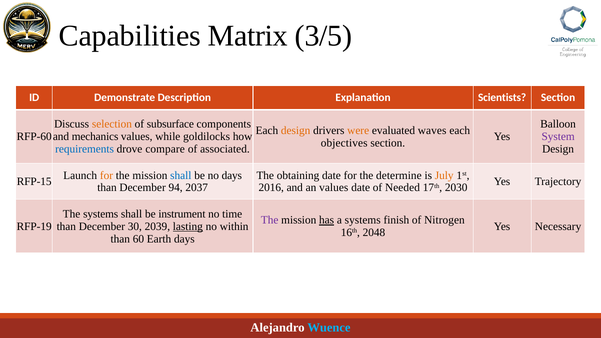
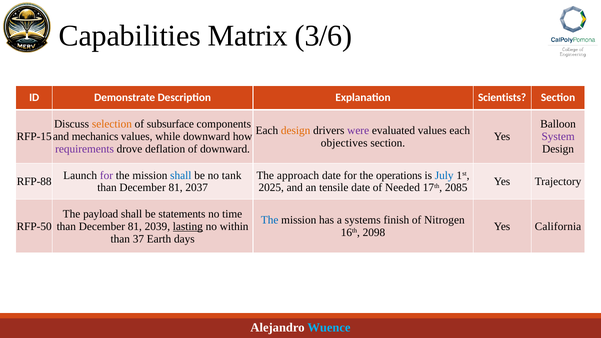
3/5: 3/5 -> 3/6 (324, 36)
were colour: orange -> purple (358, 131)
evaluated waves: waves -> values (432, 131)
RFP-60: RFP-60 -> RFP-15 (34, 137)
while goldilocks: goldilocks -> downward (207, 137)
requirements colour: blue -> purple (85, 149)
compare: compare -> deflation (165, 149)
of associated: associated -> downward (225, 149)
for colour: orange -> purple (106, 175)
no days: days -> tank (232, 175)
obtaining: obtaining -> approach (298, 175)
determine: determine -> operations (399, 175)
July colour: orange -> blue (444, 175)
RFP-15: RFP-15 -> RFP-88 (34, 182)
94: 94 -> 81 (176, 188)
2016: 2016 -> 2025 (271, 188)
an values: values -> tensile (334, 188)
2030: 2030 -> 2085 (456, 188)
The systems: systems -> payload (101, 214)
instrument: instrument -> statements (182, 214)
The colour: purple -> blue (270, 220)
has underline: present -> none (327, 220)
RFP-19: RFP-19 -> RFP-50 (34, 226)
30: 30 -> 81 (135, 226)
Necessary: Necessary -> California (558, 226)
2048: 2048 -> 2098 (374, 233)
60: 60 -> 37 (138, 239)
